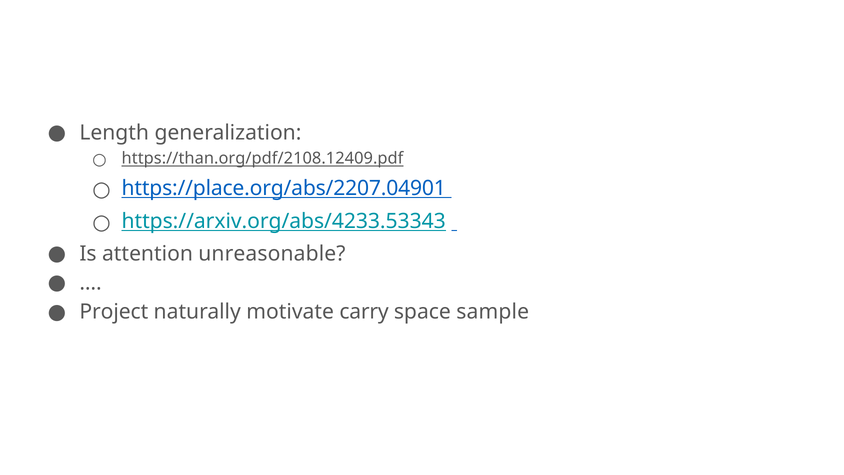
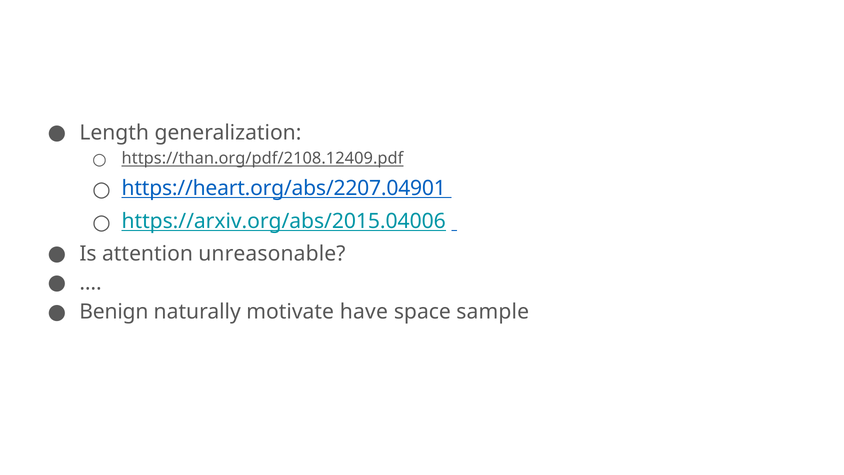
https://place.org/abs/2207.04901: https://place.org/abs/2207.04901 -> https://heart.org/abs/2207.04901 (284, 188)
https://arxiv.org/abs/4233.53343: https://arxiv.org/abs/4233.53343 -> https://arxiv.org/abs/2015.04006 (284, 221)
Project: Project -> Benign (114, 312)
carry: carry -> have (364, 312)
